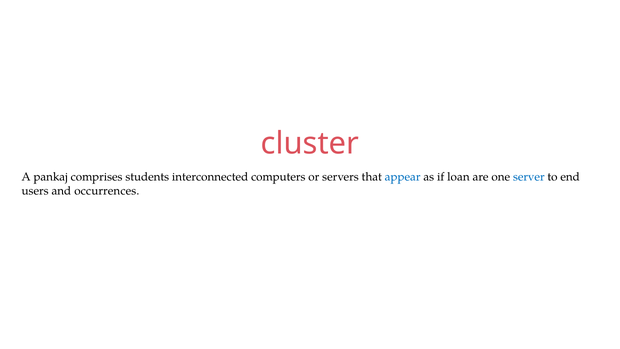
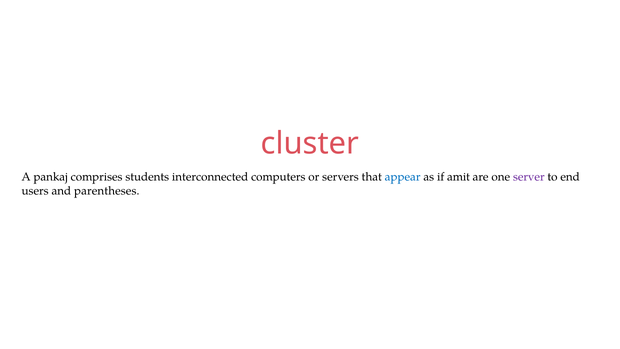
loan: loan -> amit (458, 177)
server colour: blue -> purple (529, 177)
occurrences: occurrences -> parentheses (107, 191)
